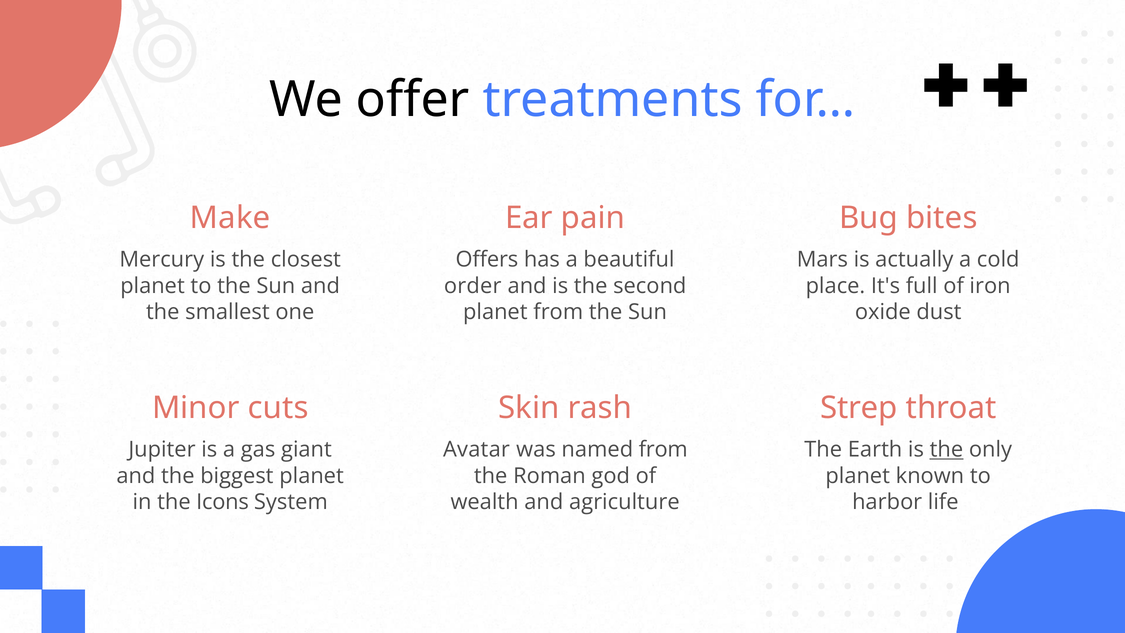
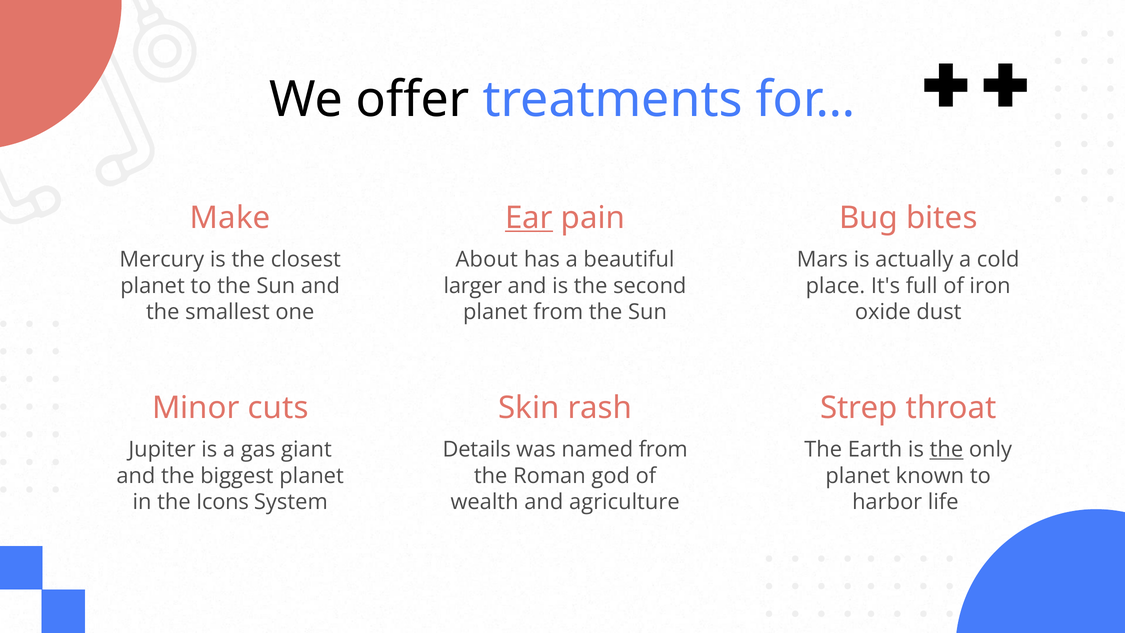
Ear underline: none -> present (529, 218)
Offers: Offers -> About (487, 260)
order: order -> larger (473, 286)
Avatar: Avatar -> Details (477, 449)
